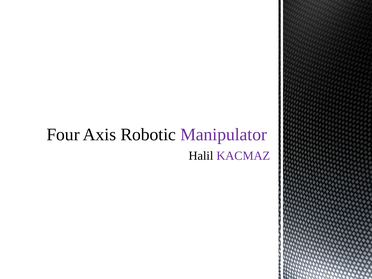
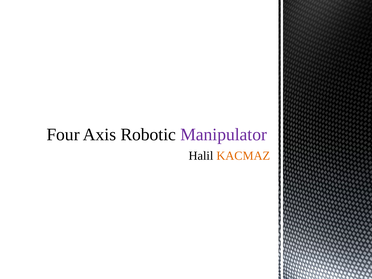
KACMAZ colour: purple -> orange (243, 156)
